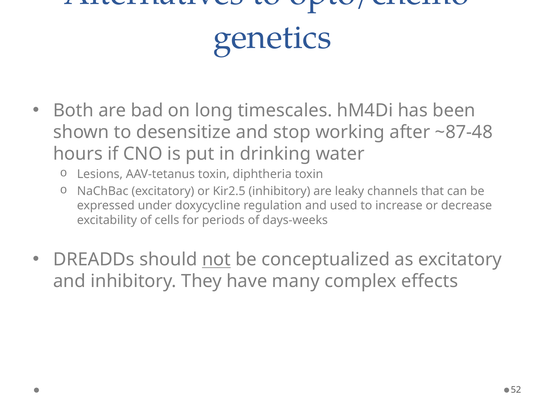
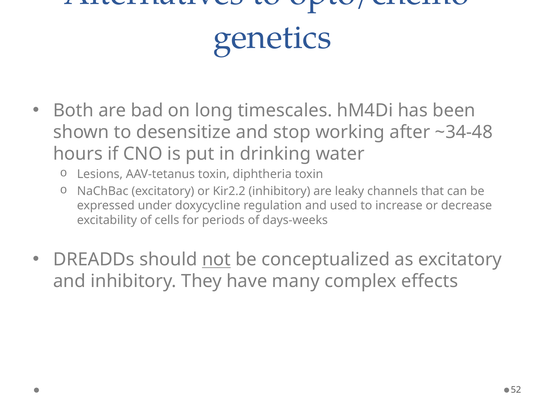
~87-48: ~87-48 -> ~34-48 (464, 132)
Kir2.5: Kir2.5 -> Kir2.2 (229, 191)
